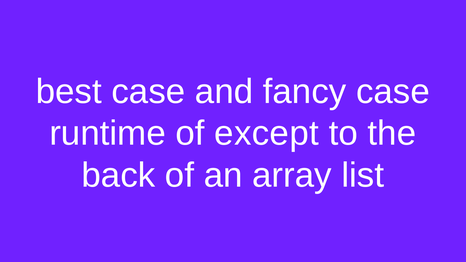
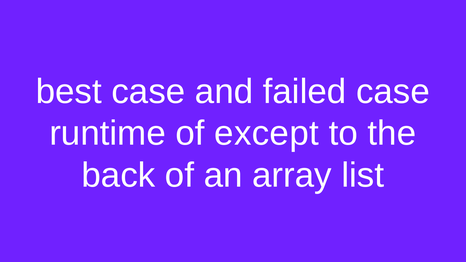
fancy: fancy -> failed (305, 92)
